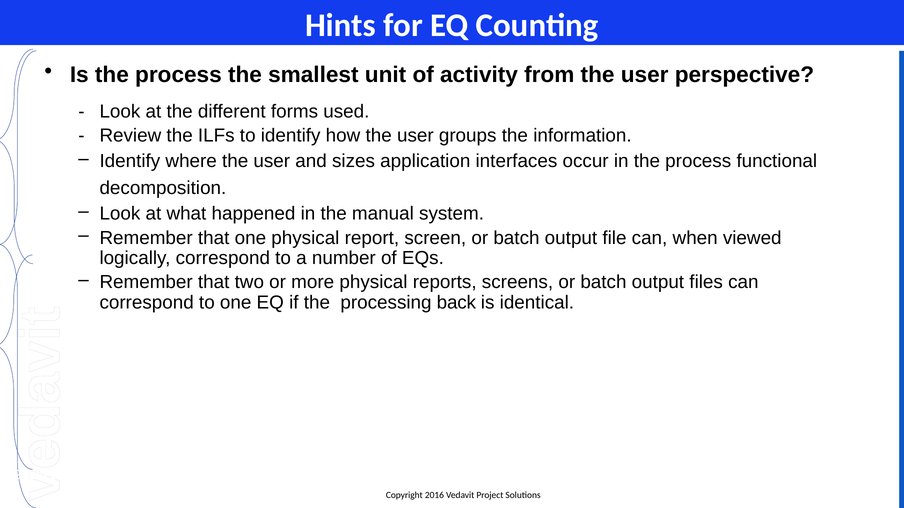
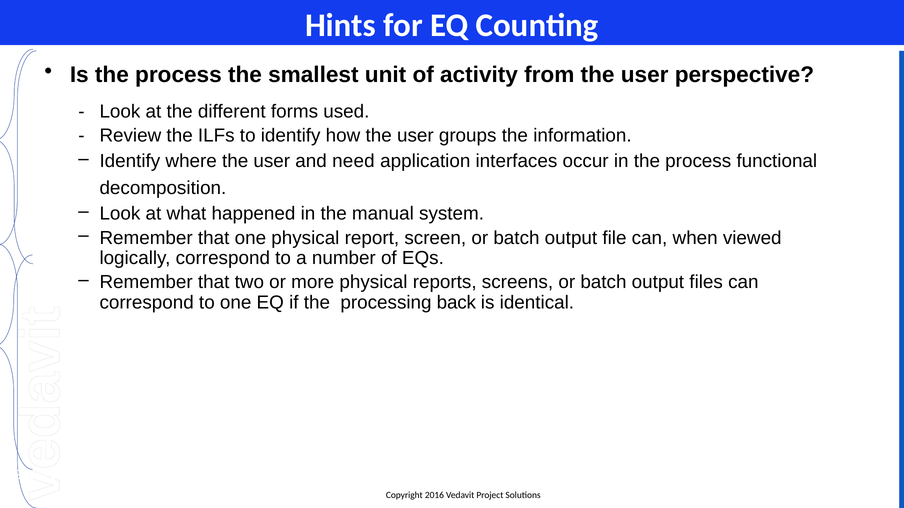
sizes: sizes -> need (353, 161)
